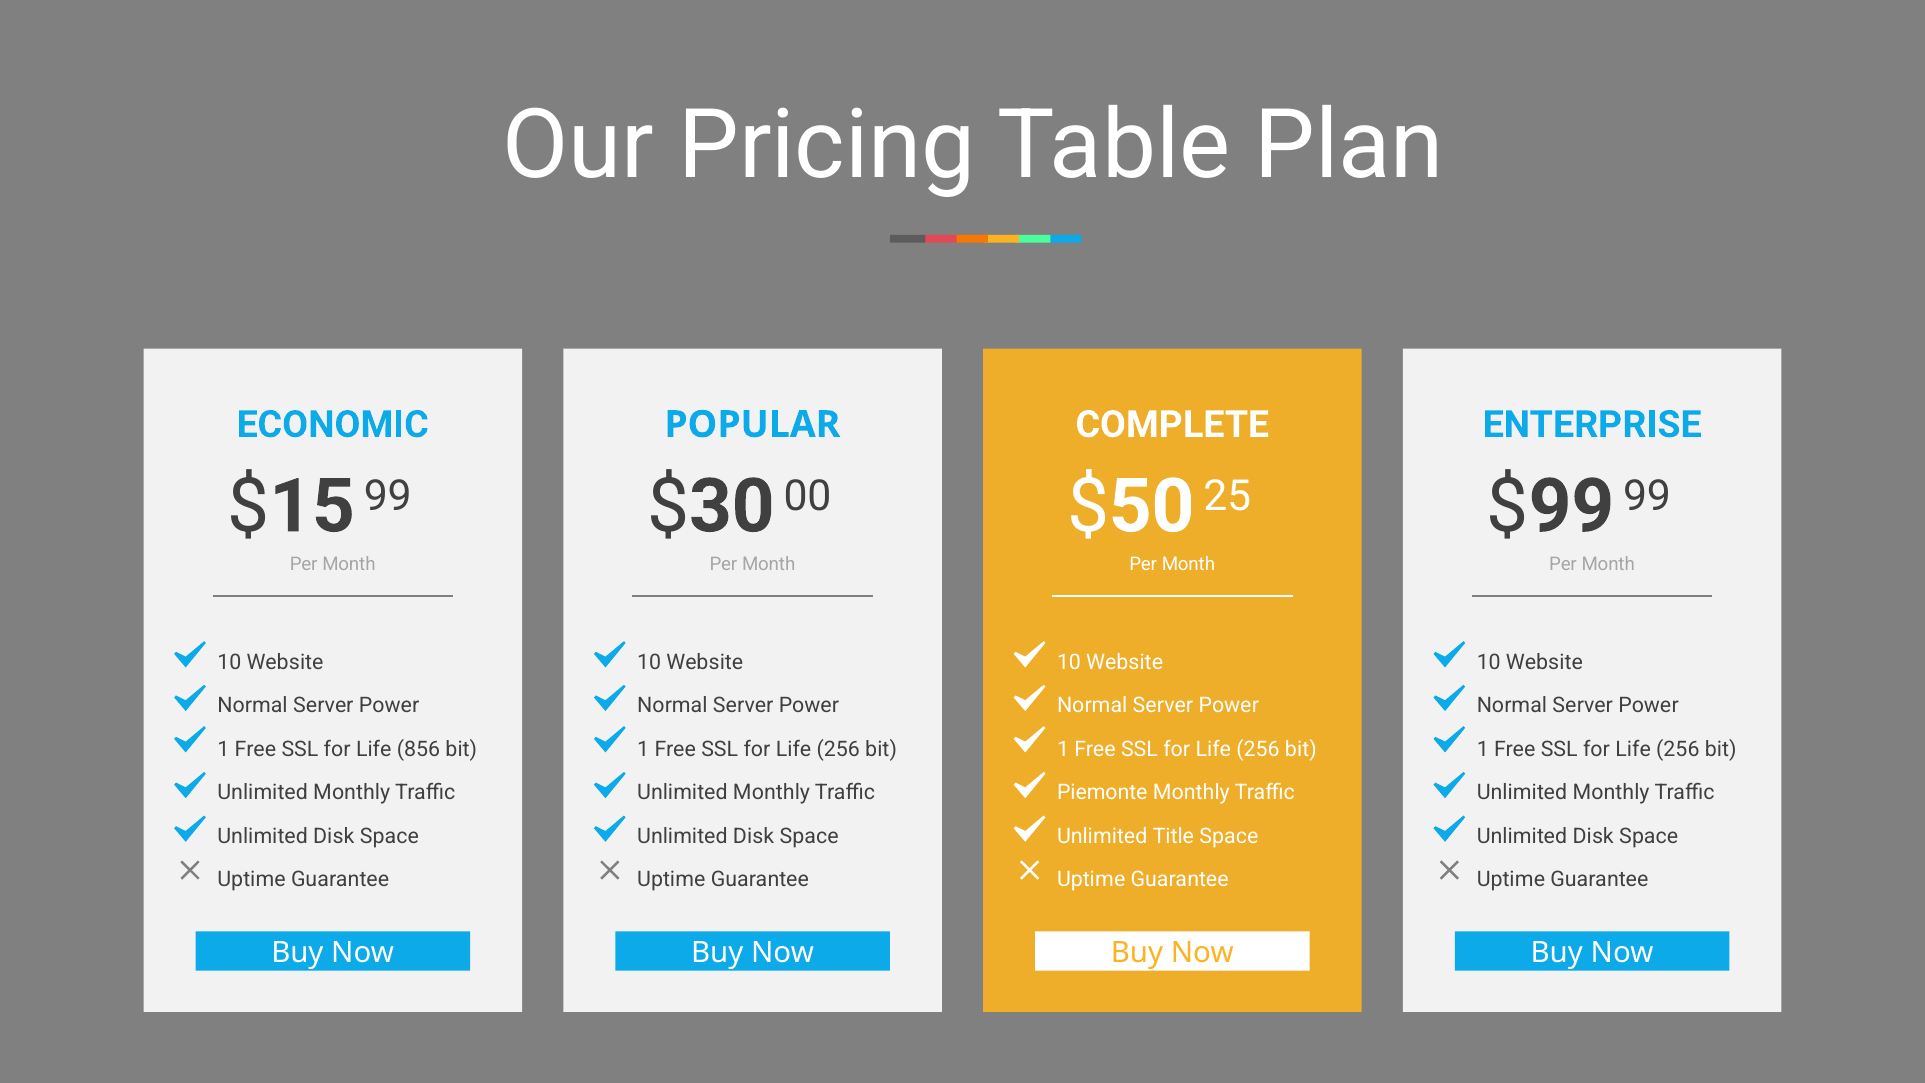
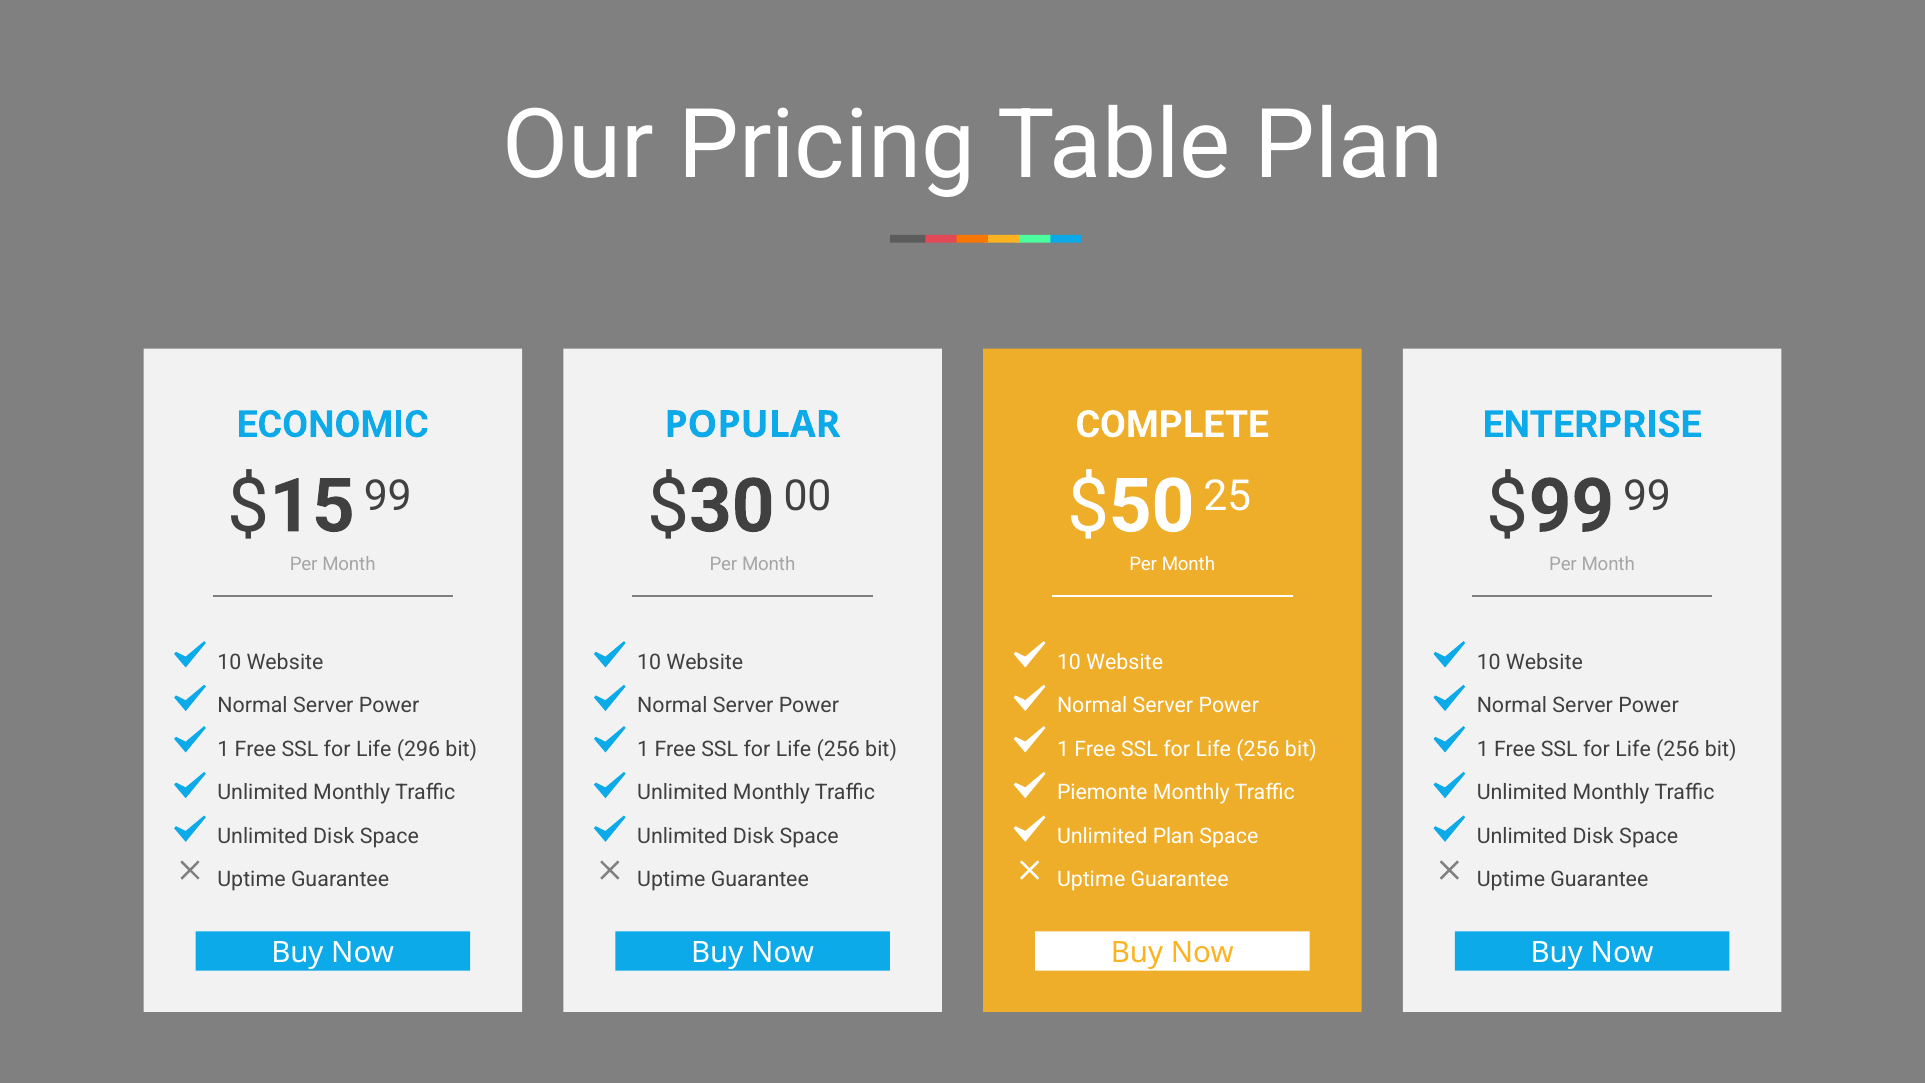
856: 856 -> 296 (418, 749)
Unlimited Title: Title -> Plan (1173, 836)
